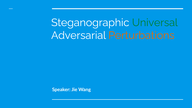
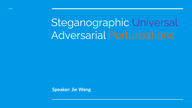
Universal colour: green -> purple (155, 23)
